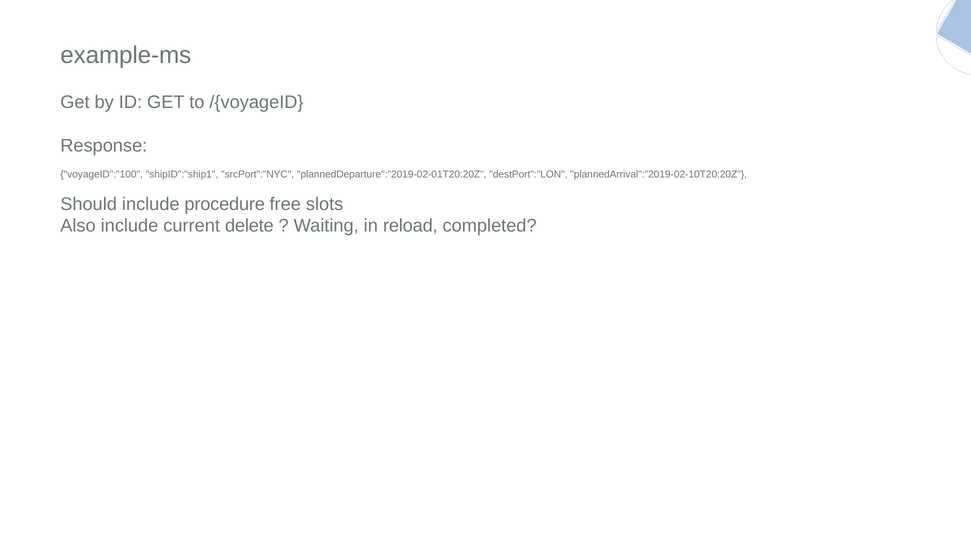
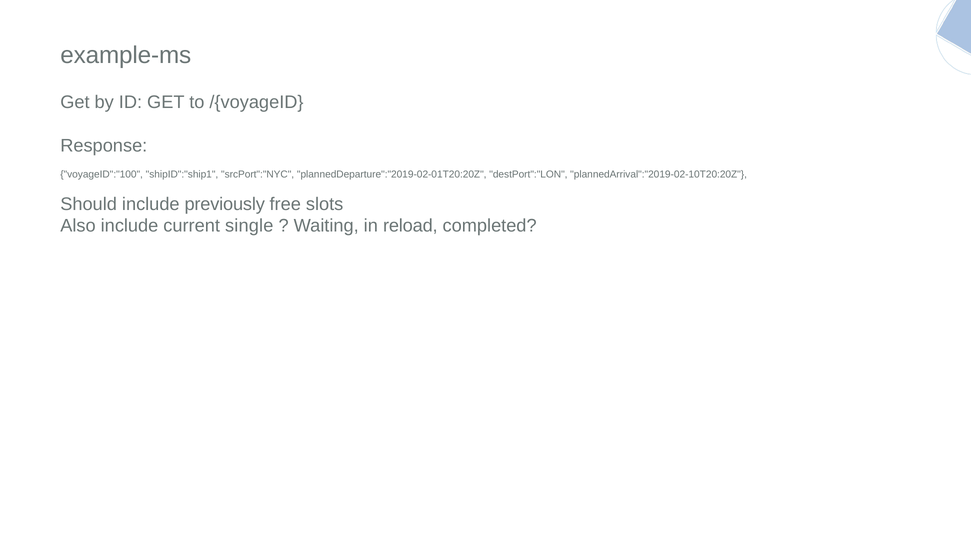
procedure: procedure -> previously (225, 204)
delete: delete -> single (249, 226)
